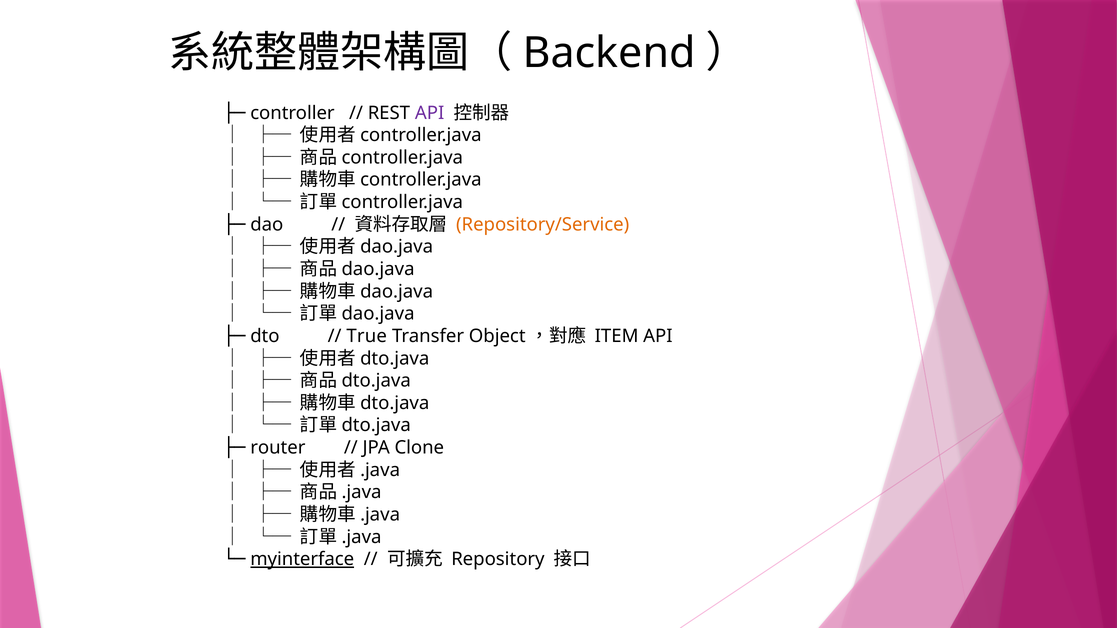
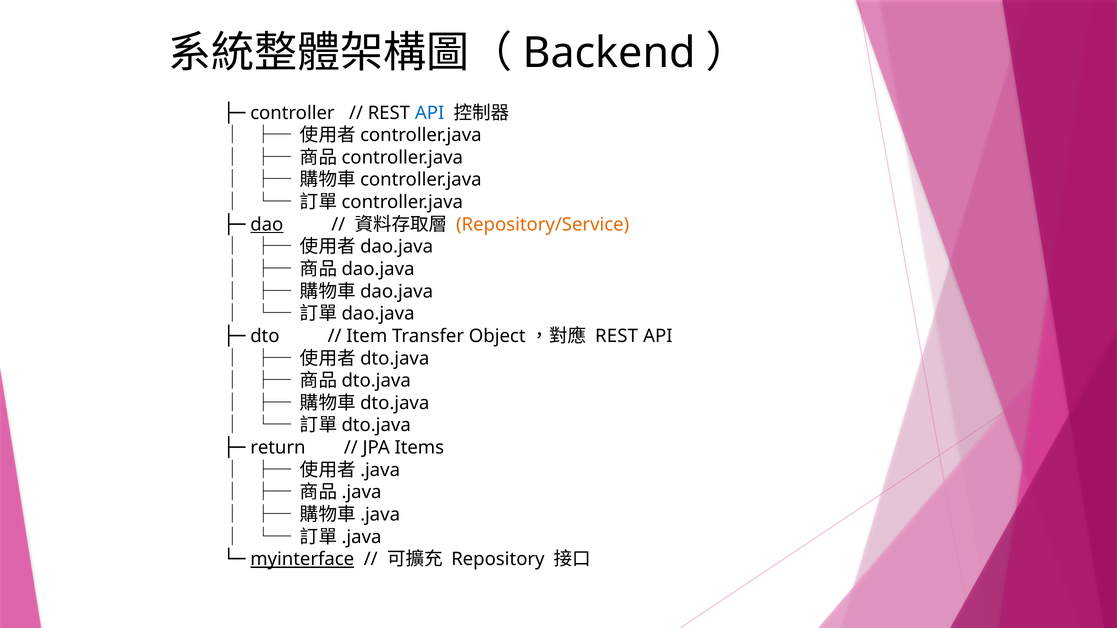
API colour: purple -> blue (430, 113)
dao underline: none -> present (267, 225)
True: True -> Item (367, 336)
ITEM: ITEM -> REST (617, 336)
router: router -> return (278, 448)
Clone: Clone -> Items (419, 448)
